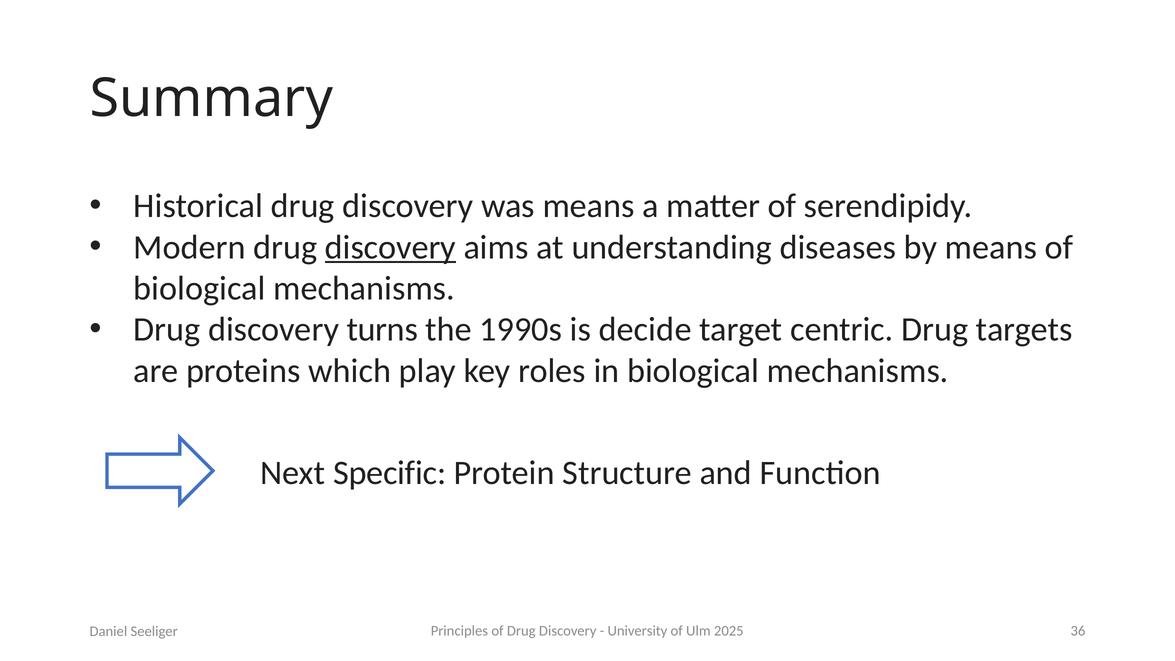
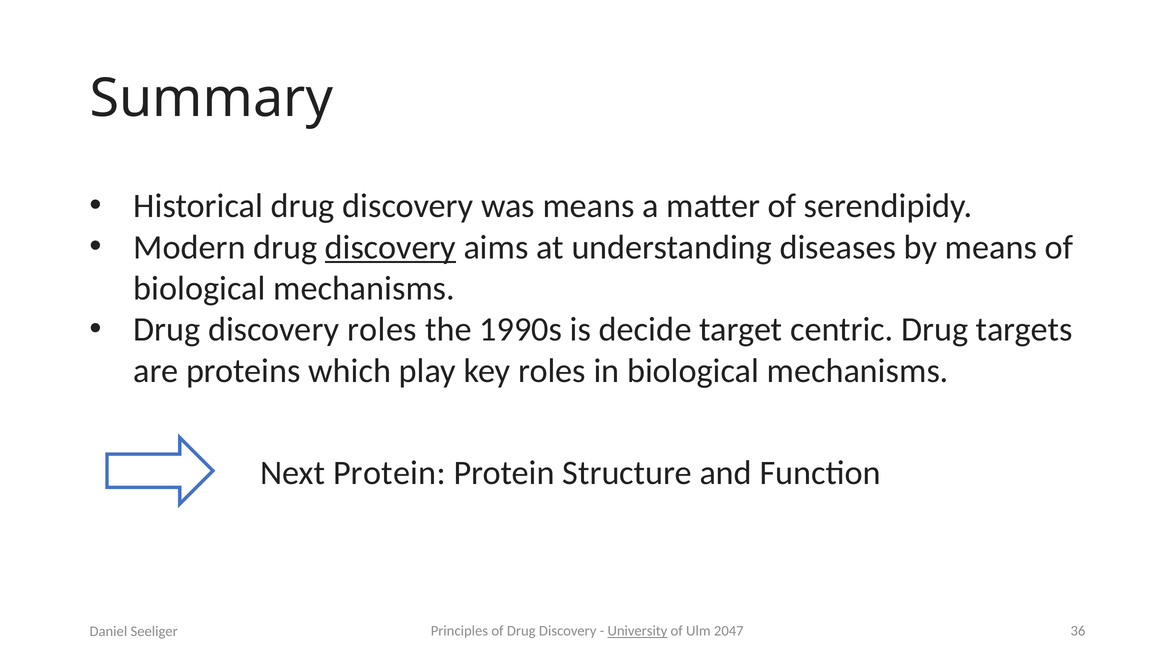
discovery turns: turns -> roles (382, 330)
Next Specific: Specific -> Protein (389, 473)
University underline: none -> present (637, 631)
2025: 2025 -> 2047 (729, 631)
